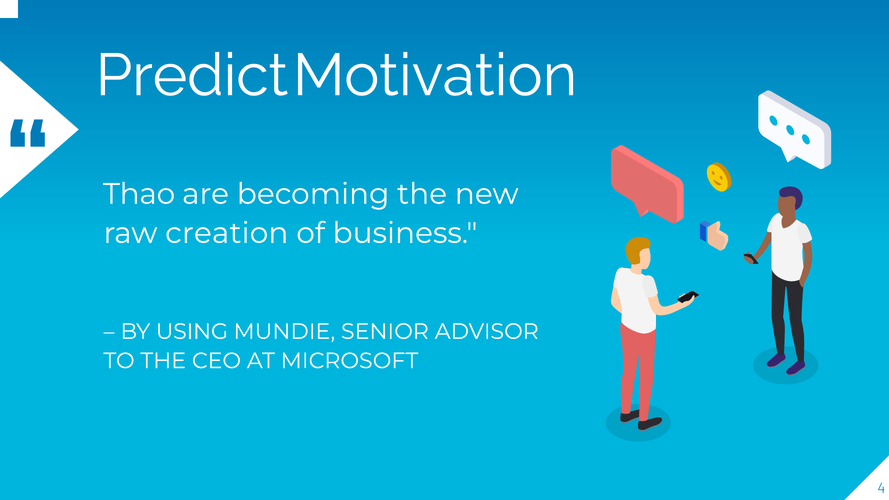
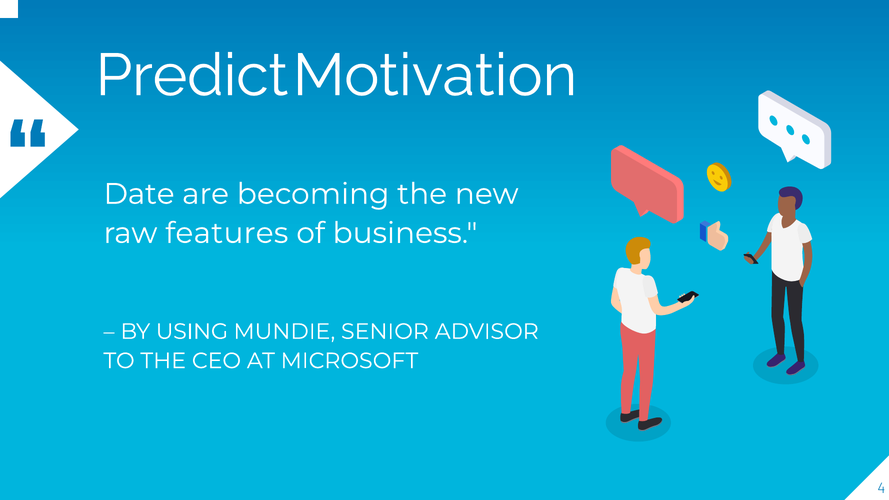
Thao: Thao -> Date (139, 194)
creation: creation -> features (227, 233)
